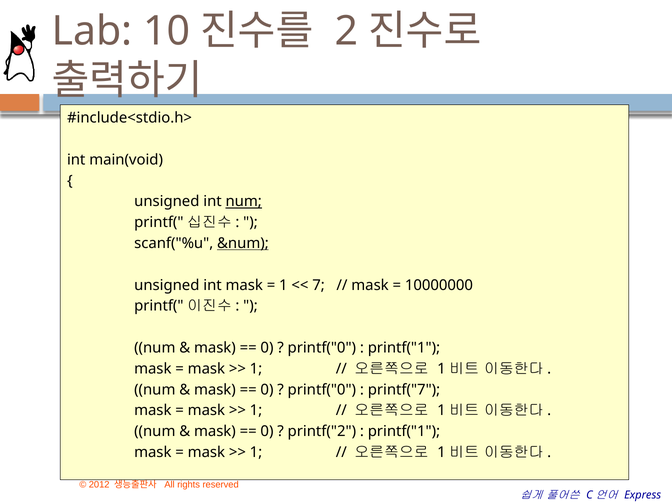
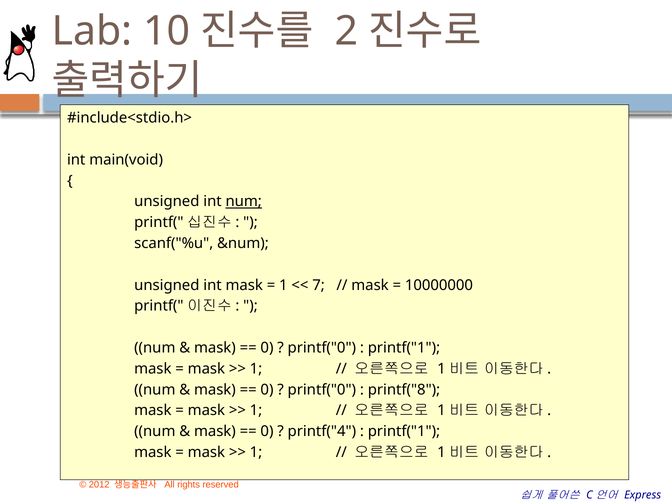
&num underline: present -> none (243, 243)
printf("7: printf("7 -> printf("8 (404, 390)
printf("2: printf("2 -> printf("4 (322, 431)
